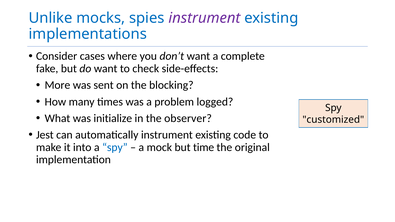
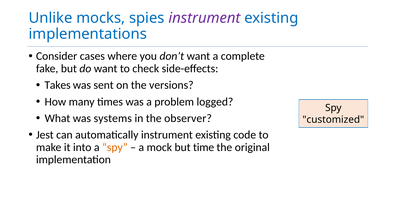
More: More -> Takes (58, 85)
blocking: blocking -> versions (171, 85)
initialize: initialize -> systems (113, 118)
spy colour: blue -> orange (115, 147)
